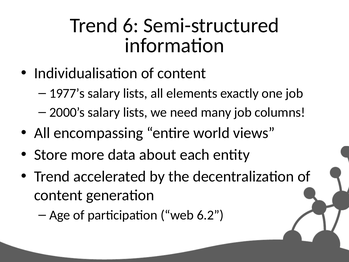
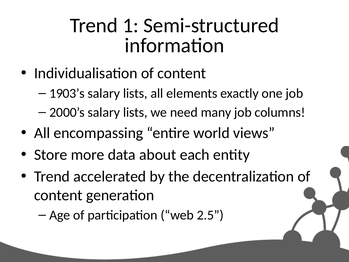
6: 6 -> 1 (131, 25)
1977’s: 1977’s -> 1903’s (67, 93)
6.2: 6.2 -> 2.5 (210, 215)
